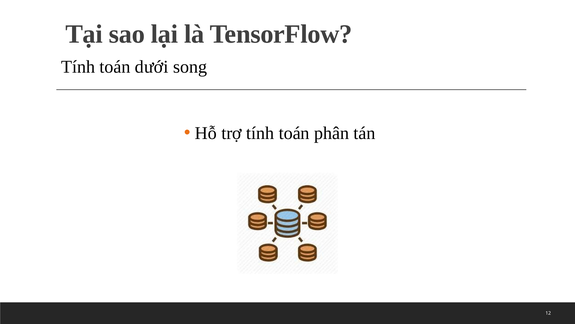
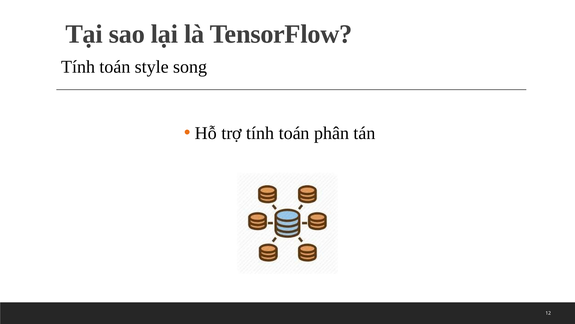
dưới: dưới -> style (152, 67)
